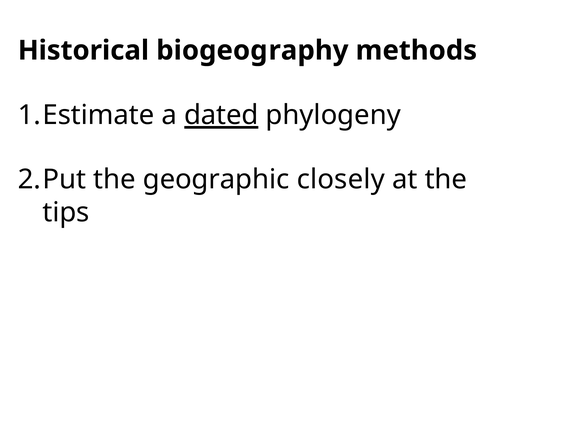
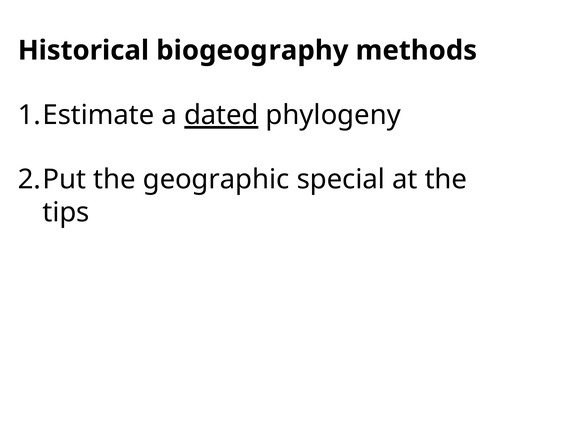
closely: closely -> special (341, 179)
